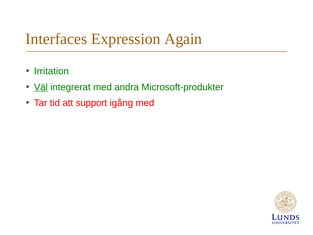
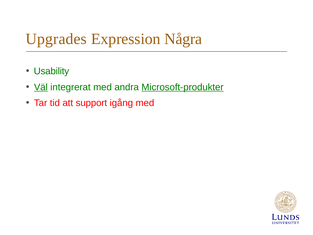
Interfaces: Interfaces -> Upgrades (56, 39)
Again: Again -> Några (183, 39)
Irritation: Irritation -> Usability (51, 71)
Microsoft-produkter underline: none -> present (183, 87)
